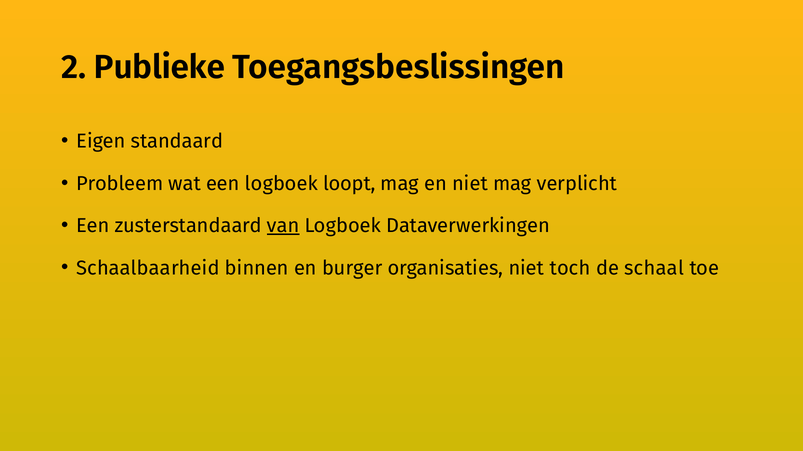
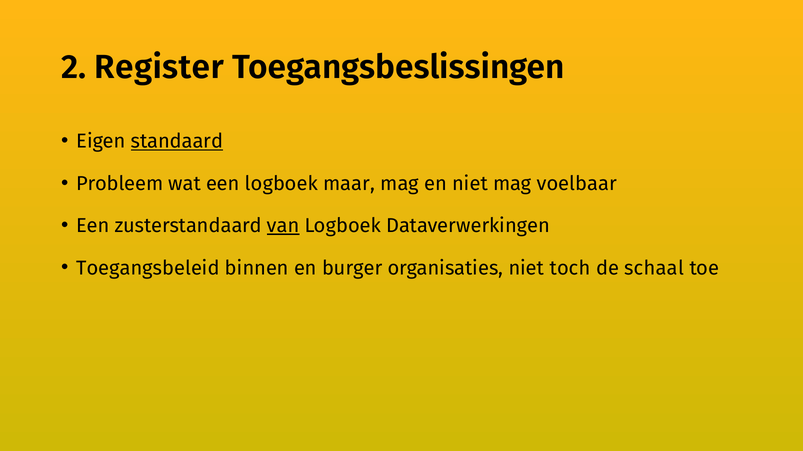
Publieke: Publieke -> Register (159, 67)
standaard underline: none -> present (177, 142)
loopt: loopt -> maar (349, 184)
verplicht: verplicht -> voelbaar (577, 184)
Schaalbaarheid: Schaalbaarheid -> Toegangsbeleid (148, 268)
